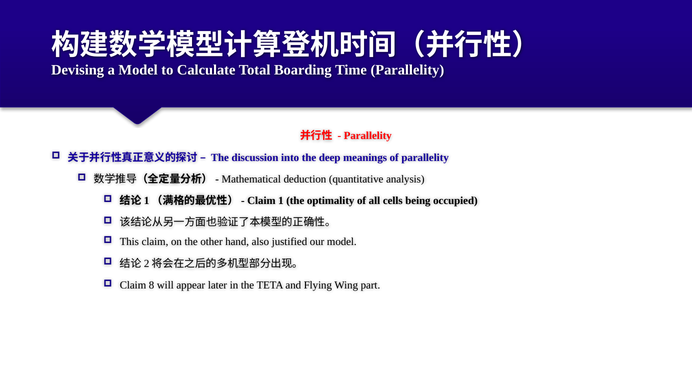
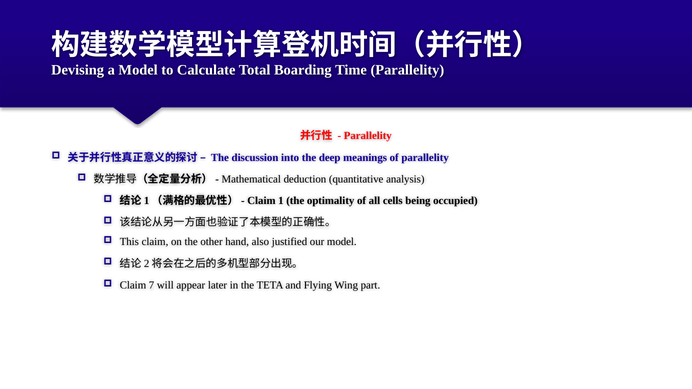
8: 8 -> 7 (152, 285)
